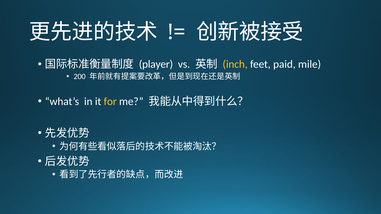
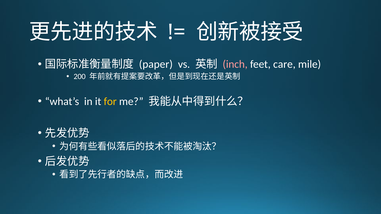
player: player -> paper (156, 64)
inch colour: yellow -> pink (235, 64)
paid: paid -> care (284, 64)
